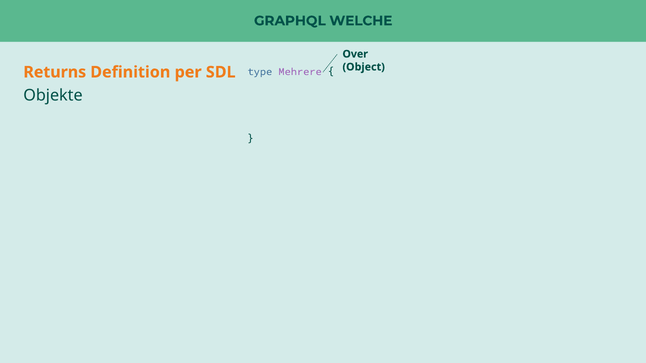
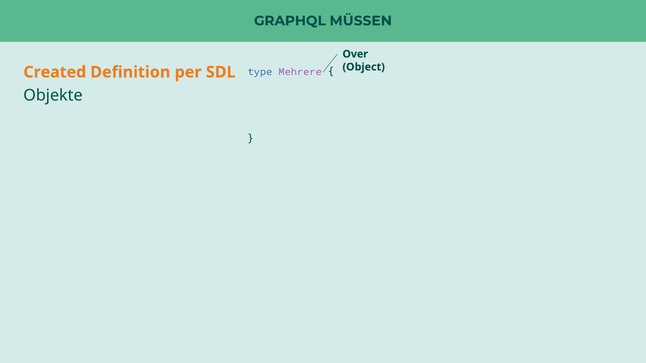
WELCHE: WELCHE -> MÜSSEN (361, 21)
Returns: Returns -> Created (55, 72)
